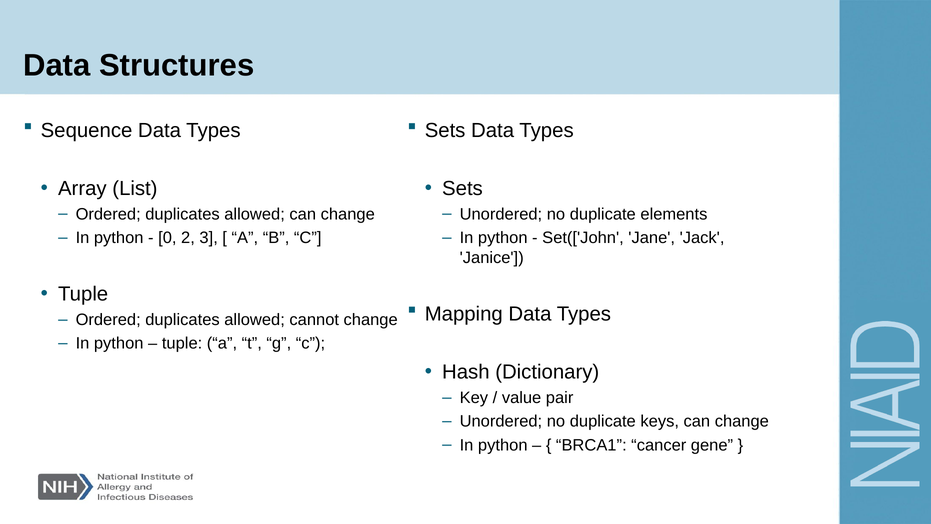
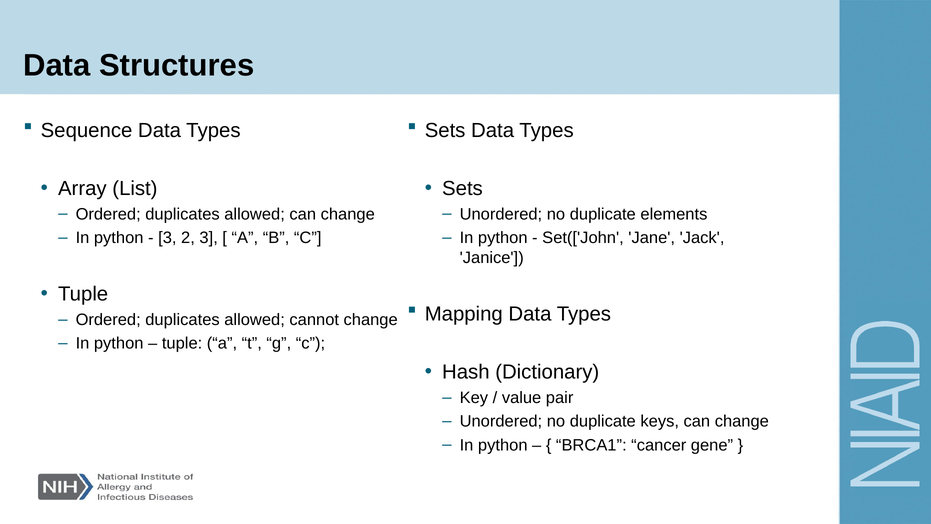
0: 0 -> 3 (167, 238)
